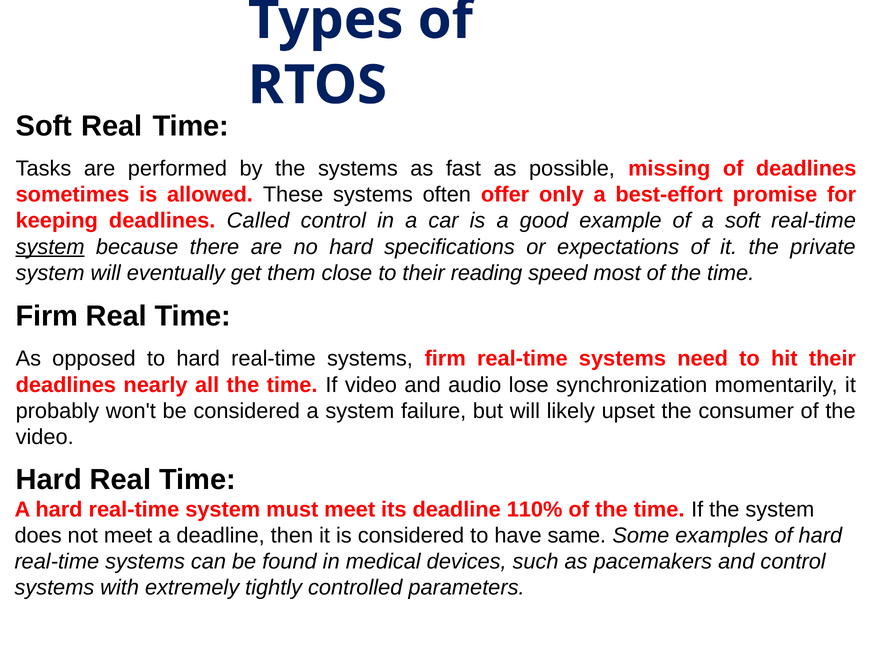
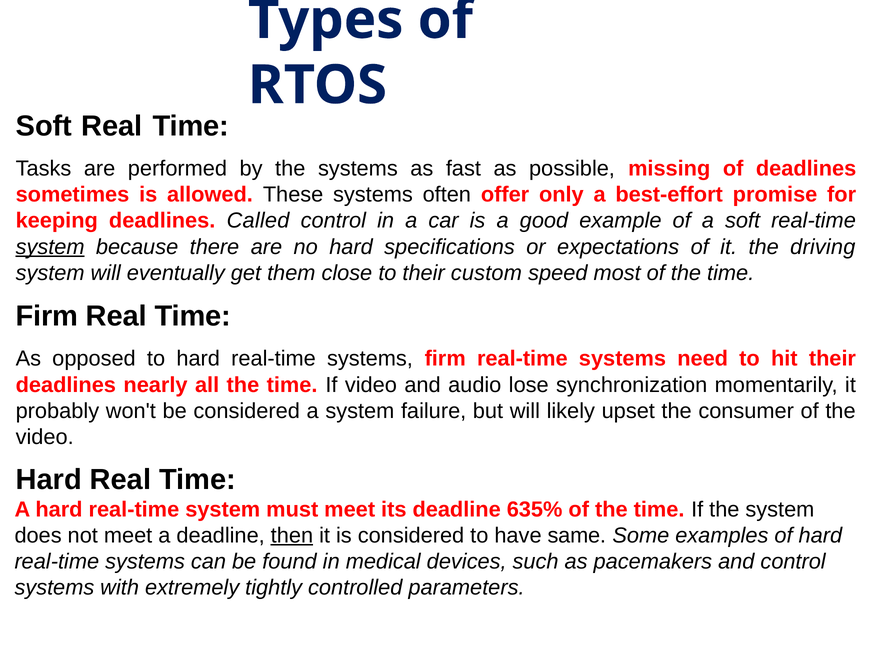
private: private -> driving (823, 247)
reading: reading -> custom (486, 273)
110%: 110% -> 635% (535, 510)
then underline: none -> present (292, 536)
